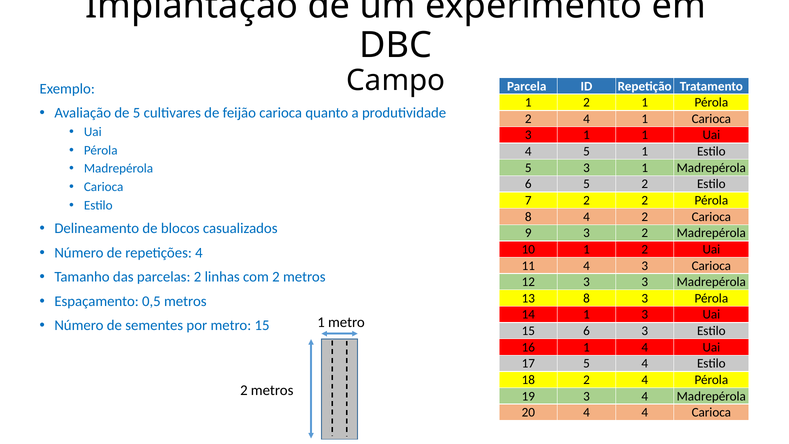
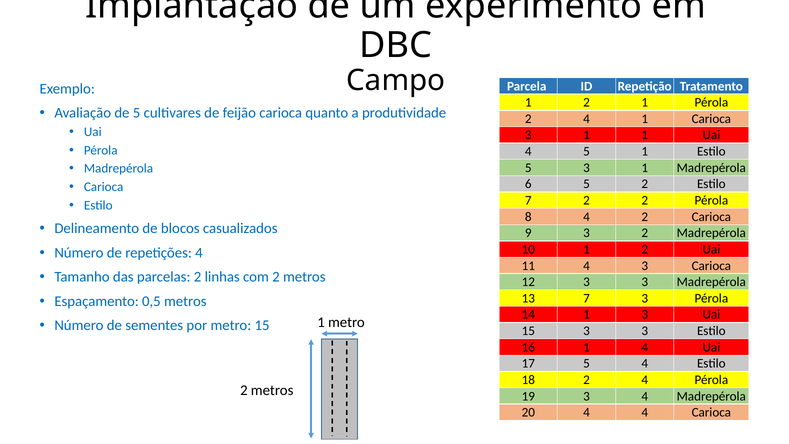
13 8: 8 -> 7 (586, 298)
15 6: 6 -> 3 (586, 331)
